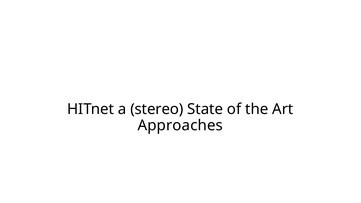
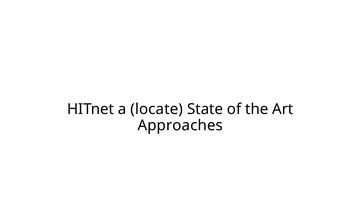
stereo: stereo -> locate (157, 109)
